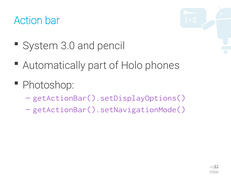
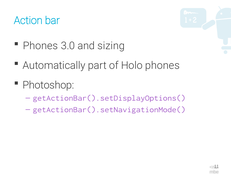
System: System -> Phones (40, 46)
pencil: pencil -> sizing (111, 46)
